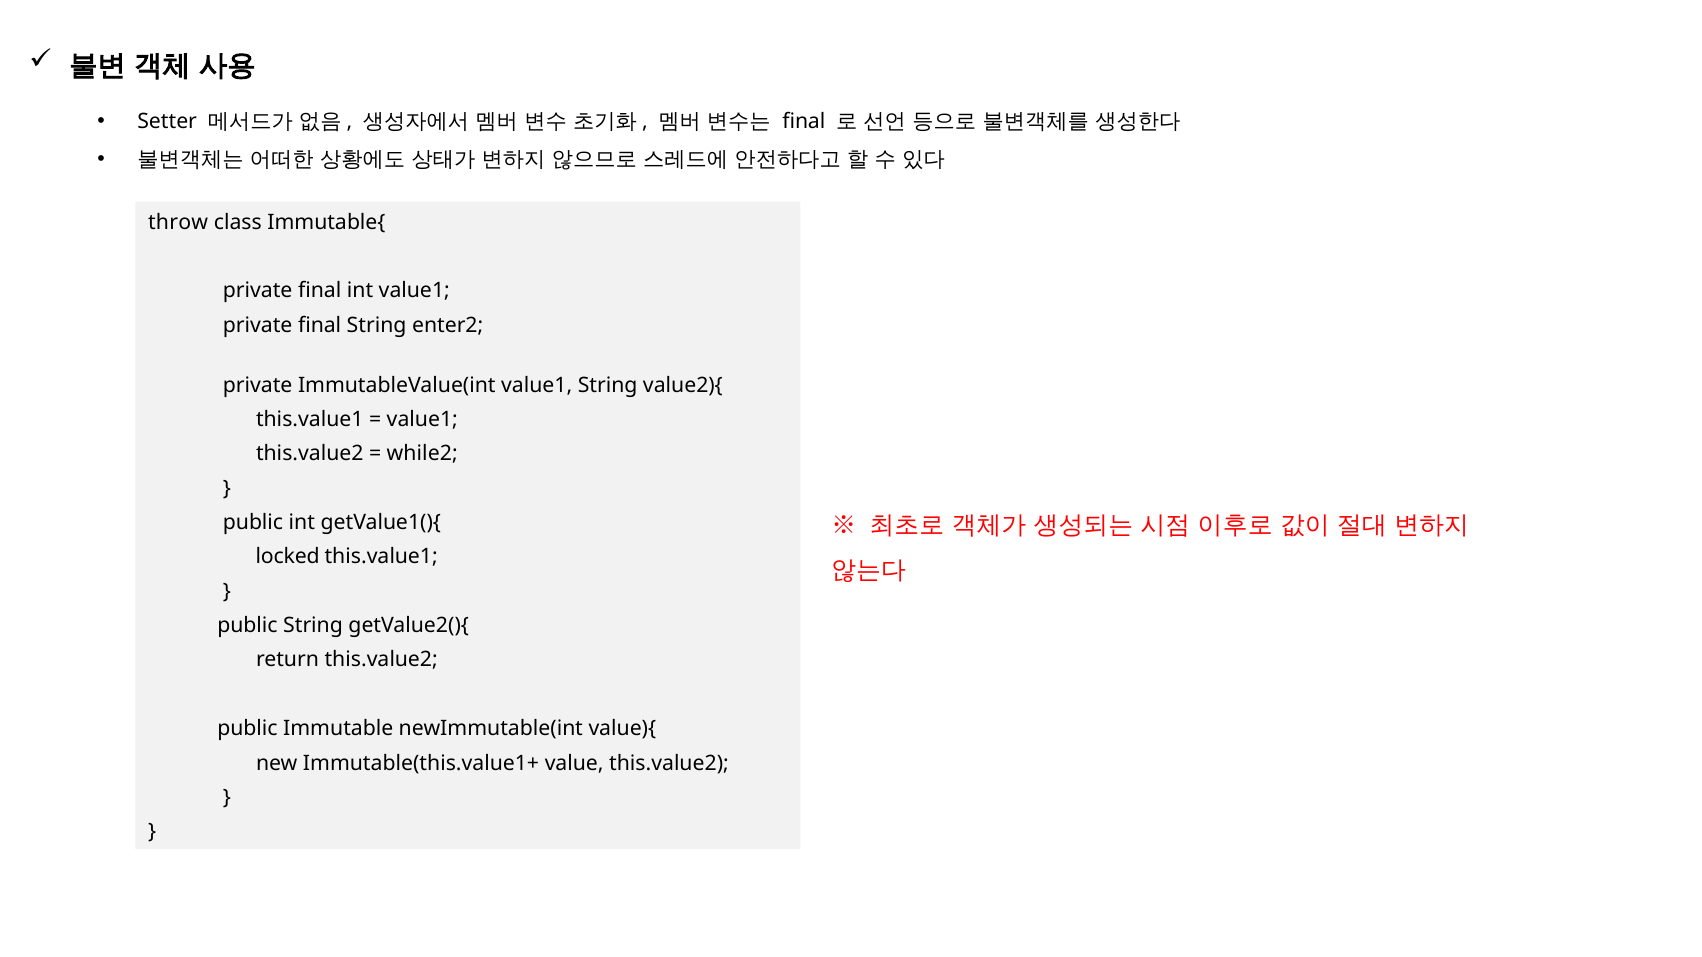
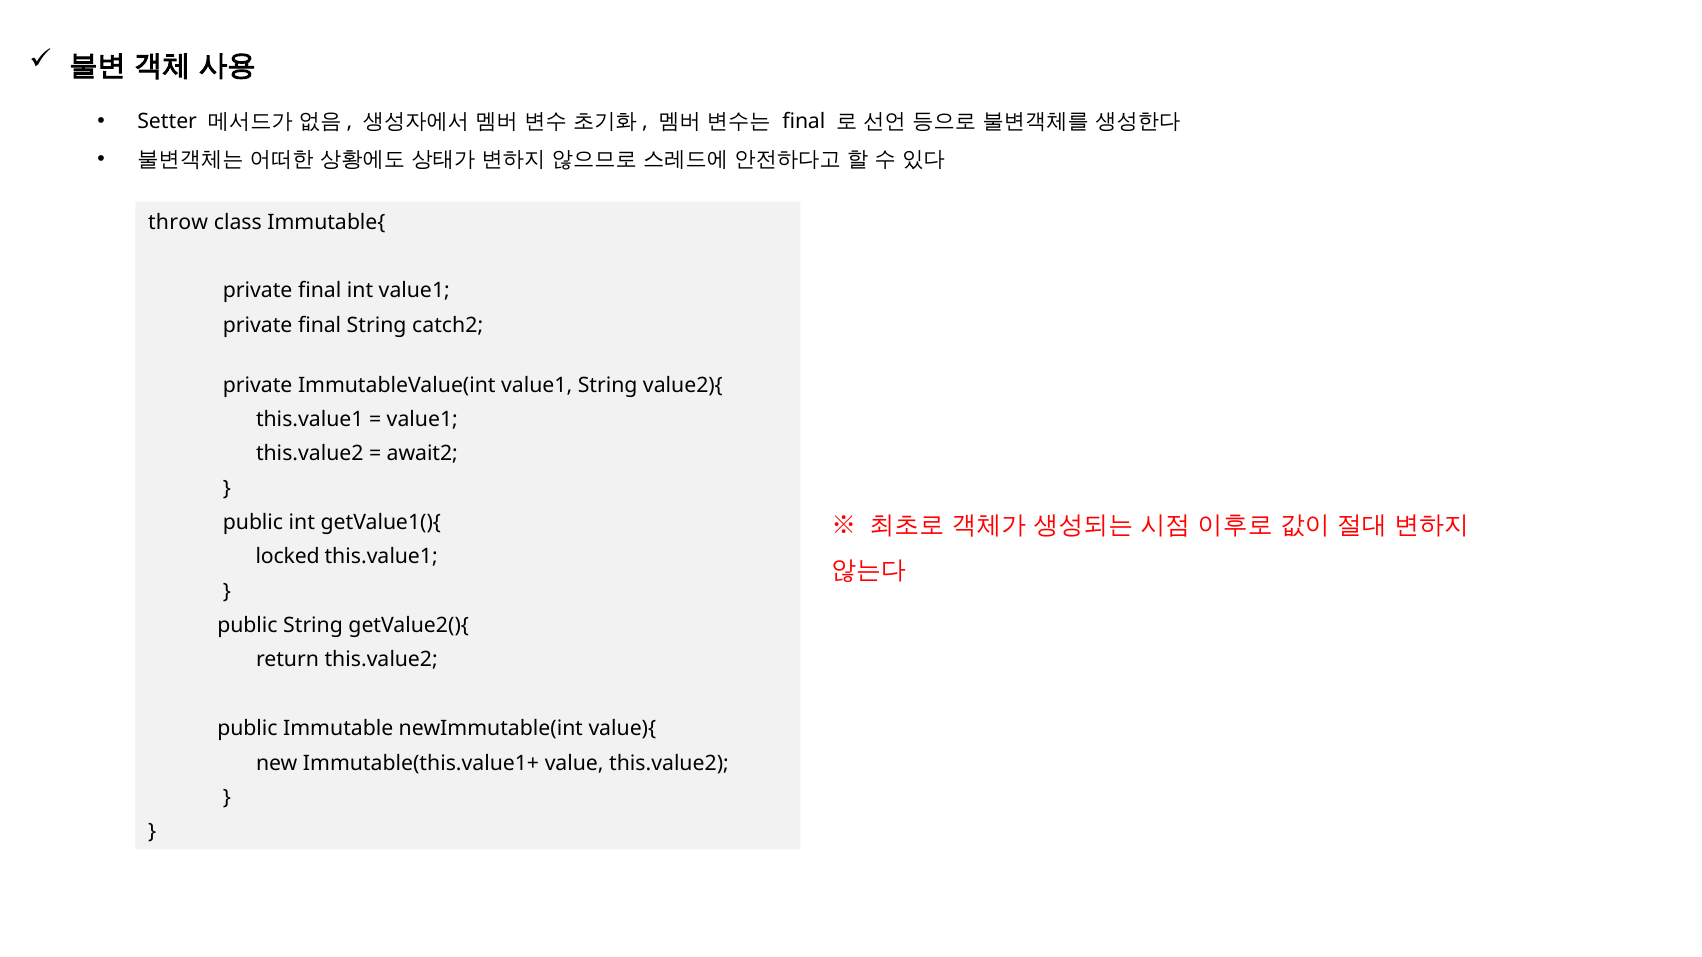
enter2: enter2 -> catch2 (448, 325)
while2: while2 -> await2 (422, 454)
